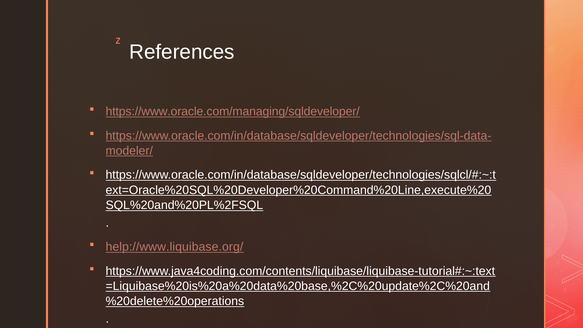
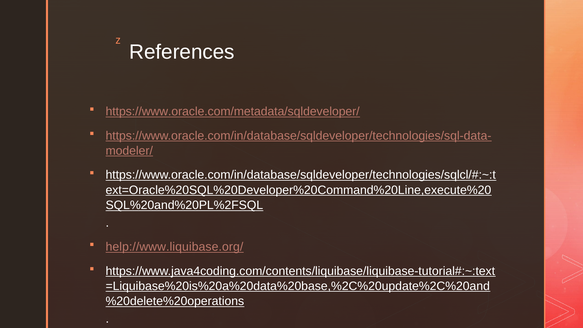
https://www.oracle.com/managing/sqldeveloper/: https://www.oracle.com/managing/sqldeveloper/ -> https://www.oracle.com/metadata/sqldeveloper/ (233, 111)
